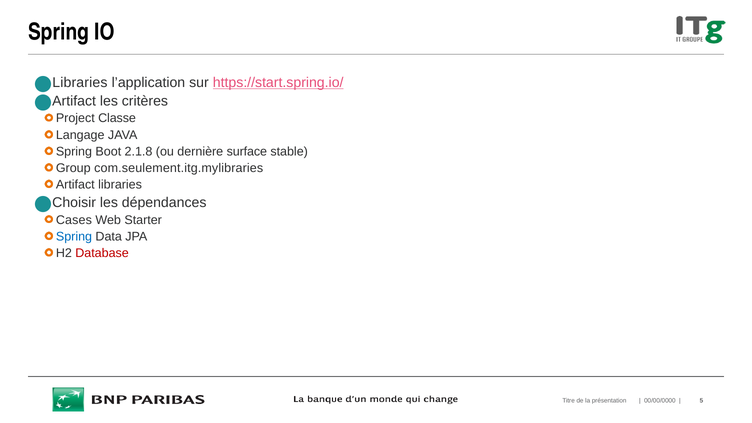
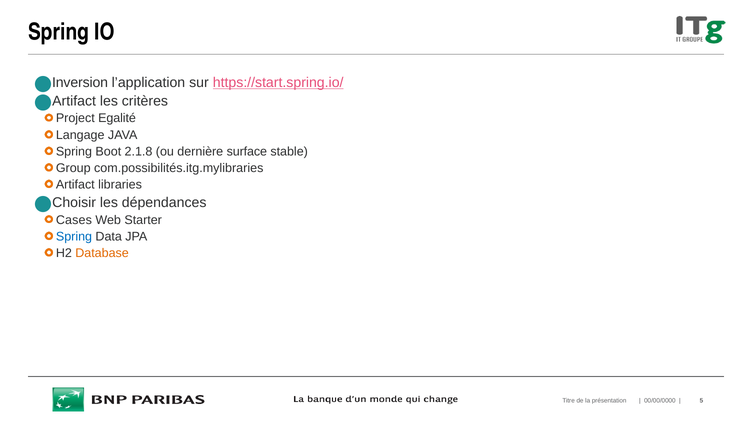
Libraries: Libraries -> Inversion (80, 82)
Classe: Classe -> Egalité (117, 118)
com.seulement.itg.mylibraries: com.seulement.itg.mylibraries -> com.possibilités.itg.mylibraries (179, 168)
Database colour: red -> orange (102, 253)
